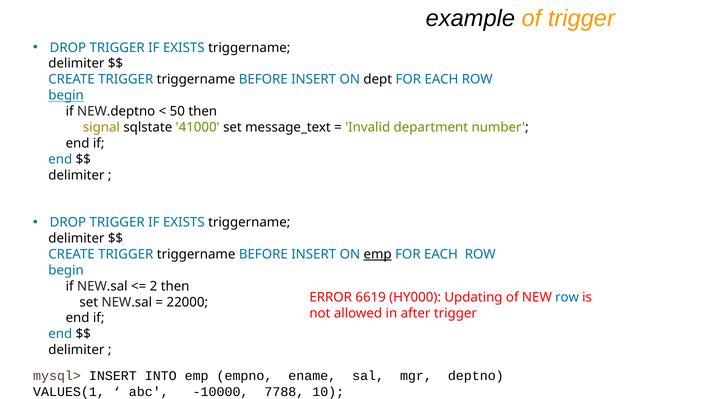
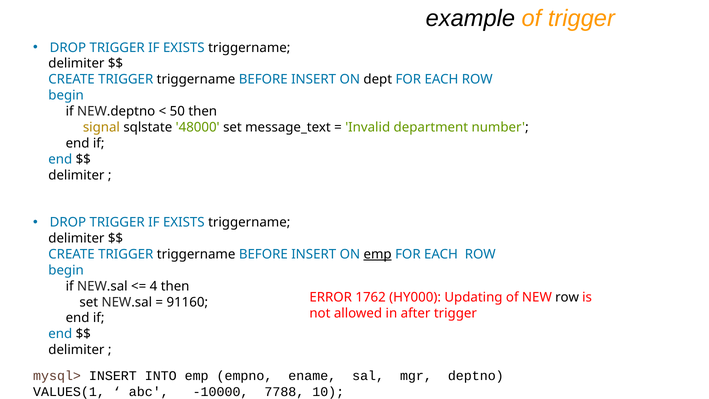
begin underline: present -> none (66, 95)
41000: 41000 -> 48000 (198, 127)
2: 2 -> 4 (154, 286)
6619: 6619 -> 1762 (371, 297)
row colour: blue -> black (567, 297)
22000: 22000 -> 91160 (187, 302)
